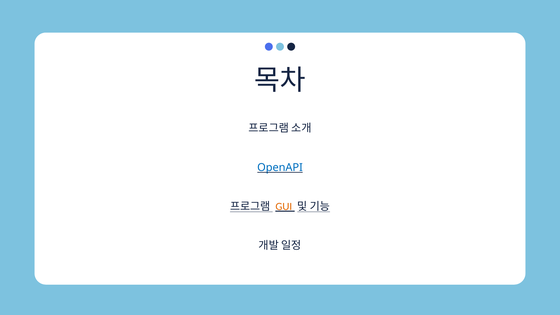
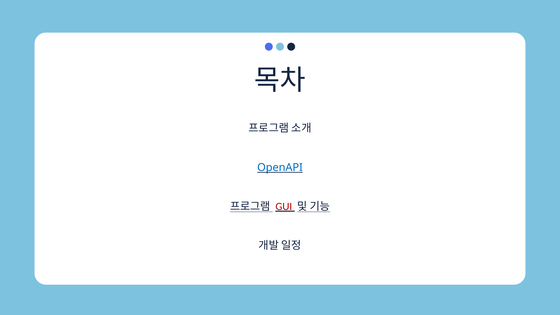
GUI colour: orange -> red (284, 207)
